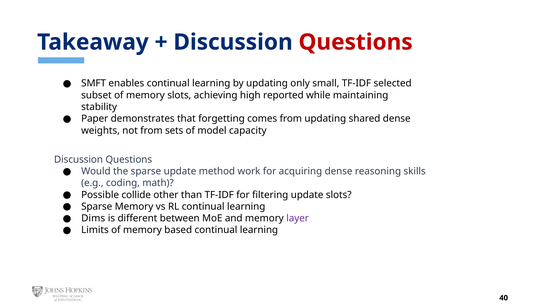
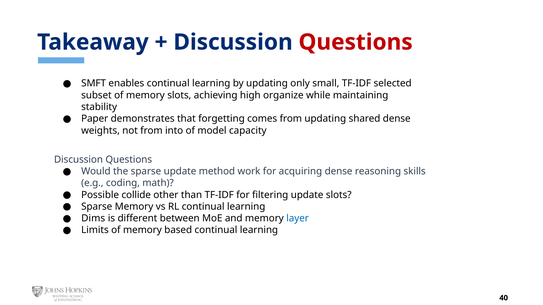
reported: reported -> organize (283, 95)
sets: sets -> into (174, 131)
layer colour: purple -> blue (298, 219)
